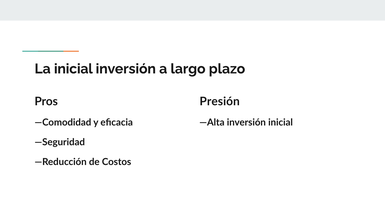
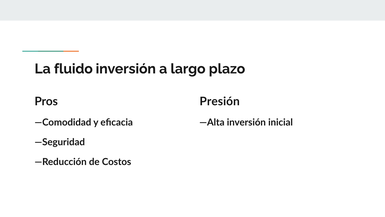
La inicial: inicial -> fluido (73, 69)
